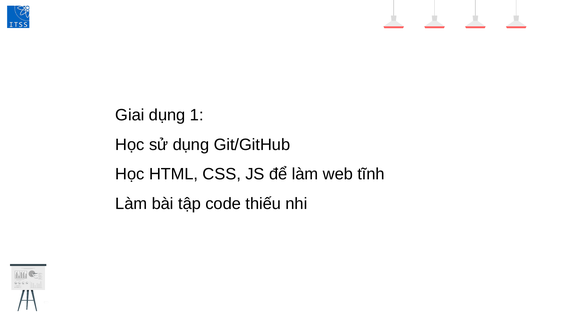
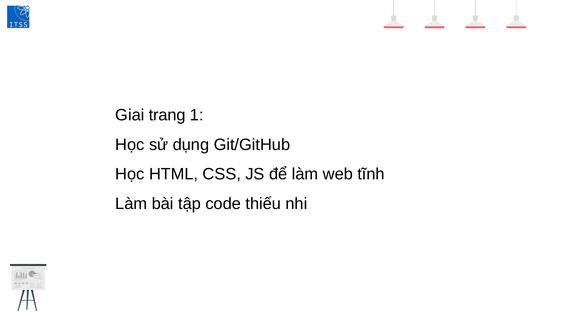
Giai dụng: dụng -> trang (167, 115)
